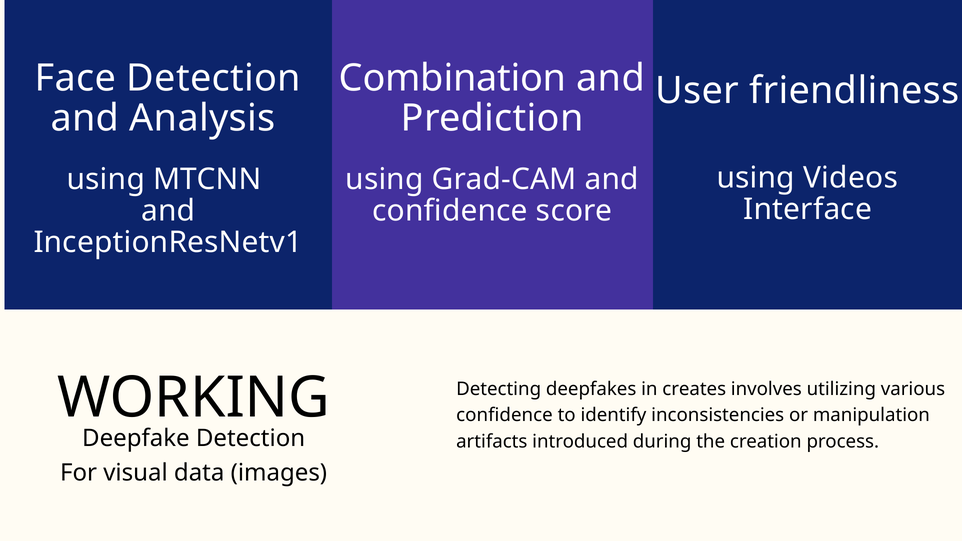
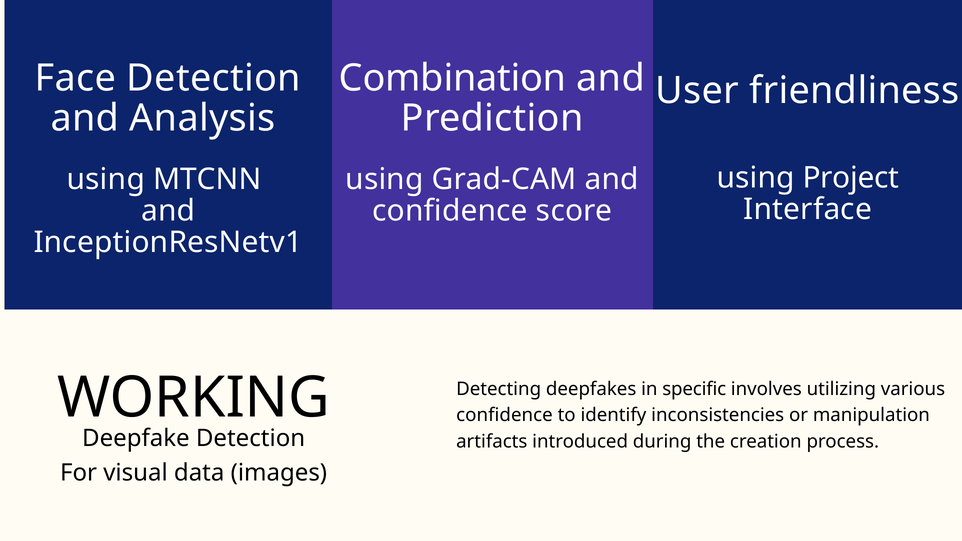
Videos: Videos -> Project (851, 178)
creates: creates -> specific (694, 389)
